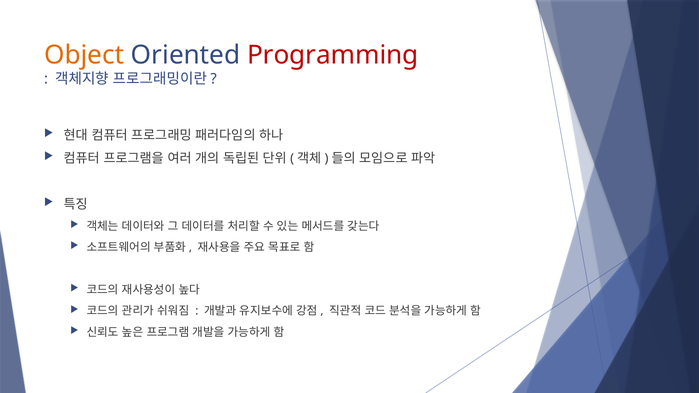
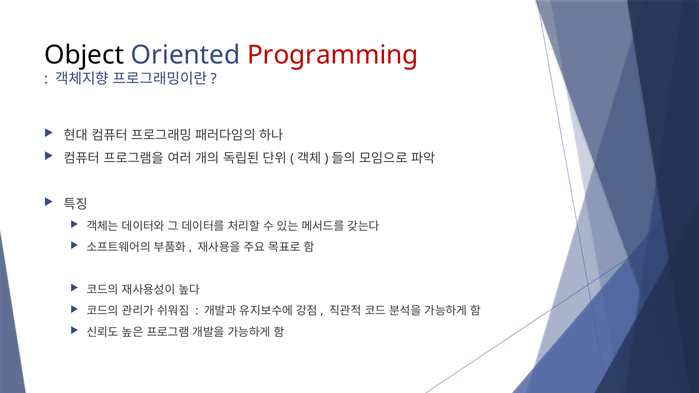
Object colour: orange -> black (84, 55)
